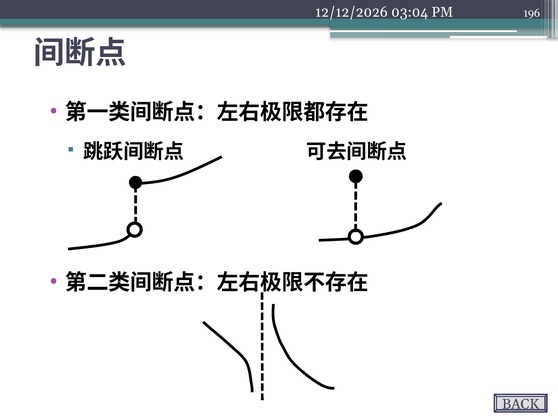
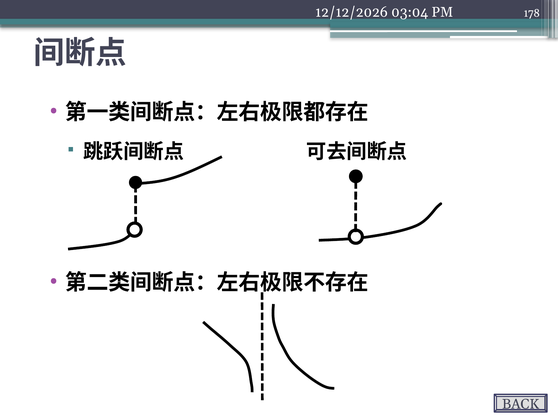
196: 196 -> 178 (532, 13)
